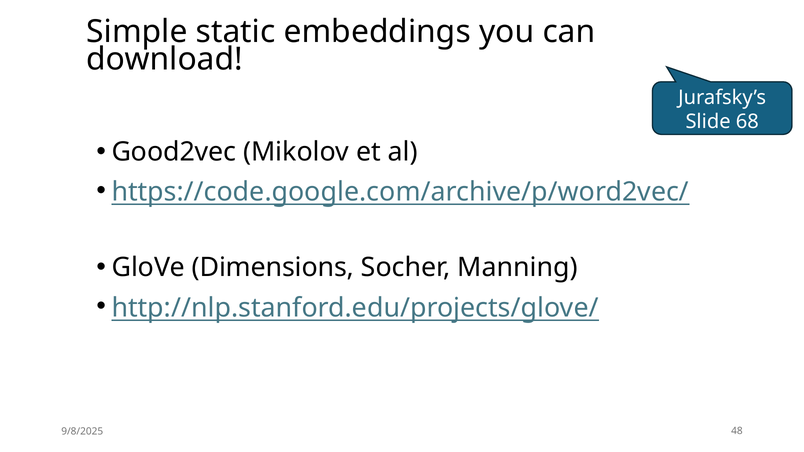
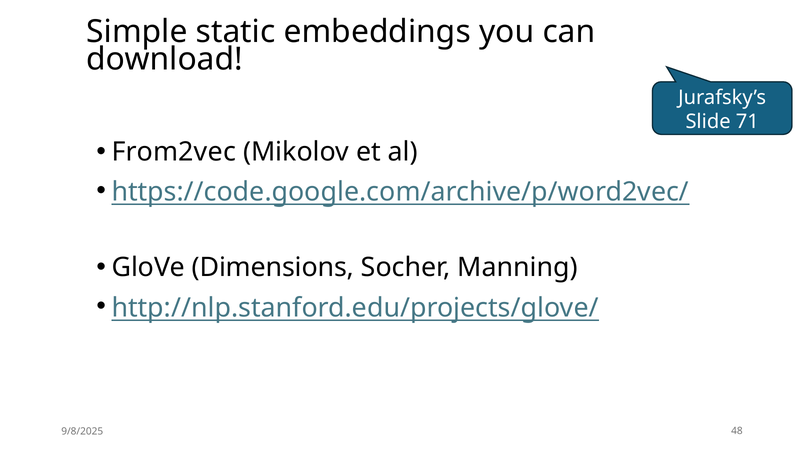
68: 68 -> 71 (747, 122)
Good2vec: Good2vec -> From2vec (174, 152)
